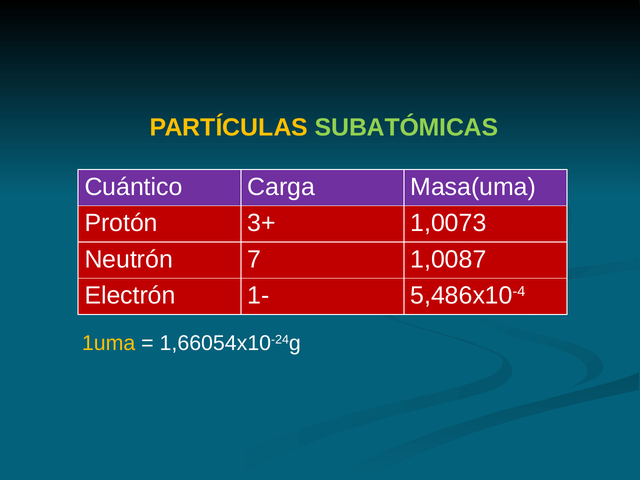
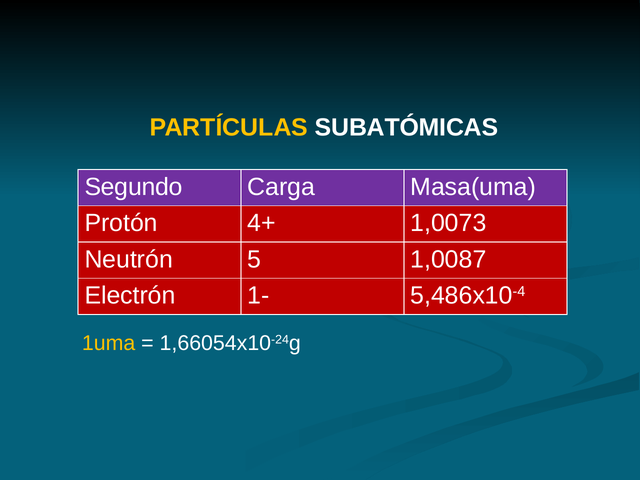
SUBATÓMICAS colour: light green -> white (407, 127)
Cuántico: Cuántico -> Segundo (134, 187)
3+: 3+ -> 4+ (262, 223)
7: 7 -> 5 (254, 259)
